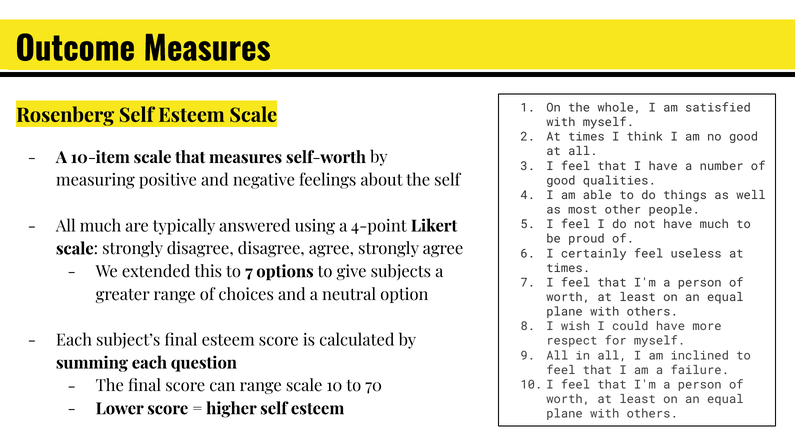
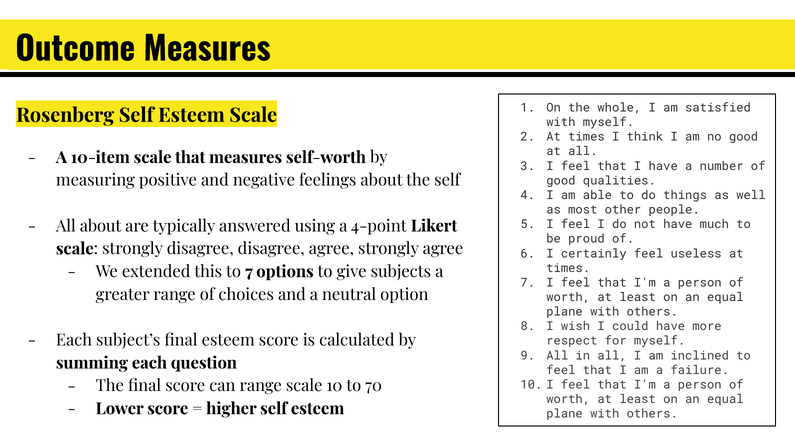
All much: much -> about (101, 226)
